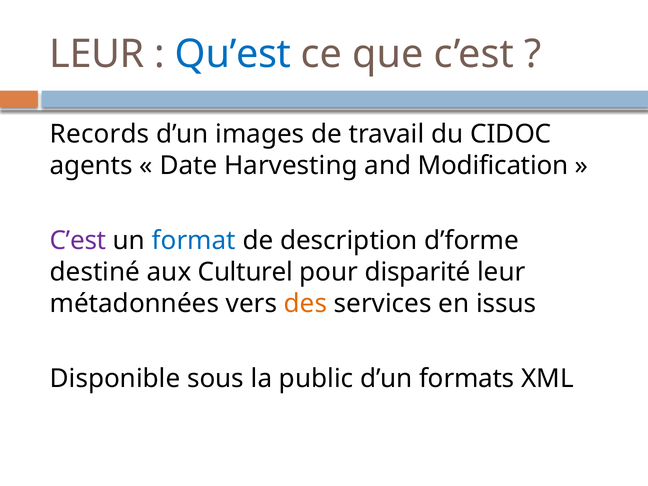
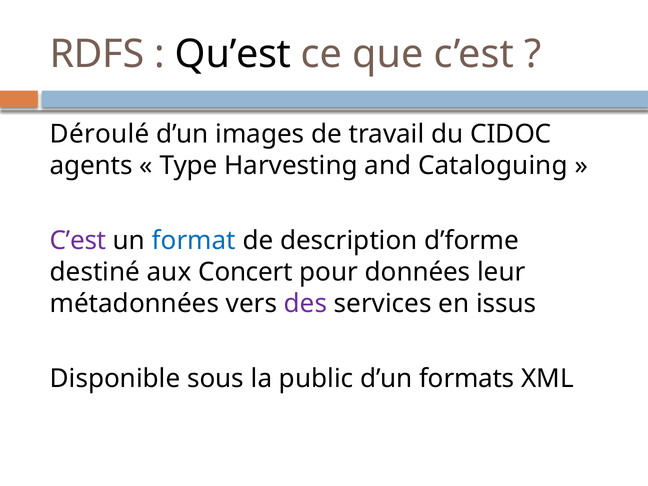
LEUR: LEUR -> RDFS (97, 54)
Qu’est colour: blue -> black (233, 54)
Records: Records -> Déroulé (100, 134)
Date: Date -> Type (189, 165)
Modification: Modification -> Cataloguing (493, 165)
Culturel: Culturel -> Concert (246, 272)
disparité: disparité -> données (418, 272)
des colour: orange -> purple (306, 303)
